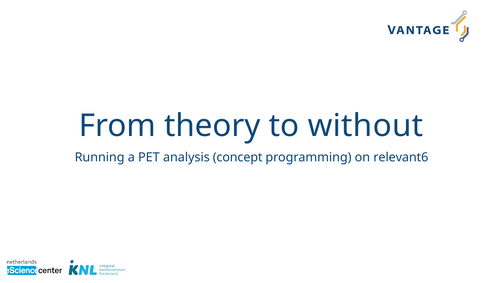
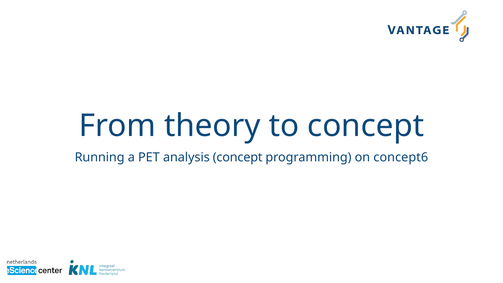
to without: without -> concept (366, 126)
relevant6: relevant6 -> concept6 (401, 157)
